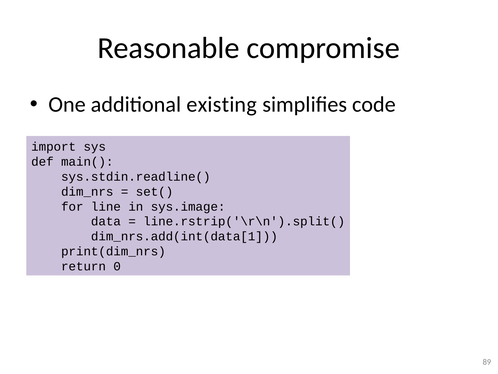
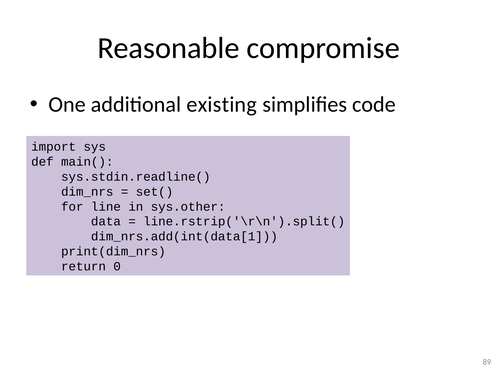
sys.image: sys.image -> sys.other (188, 206)
